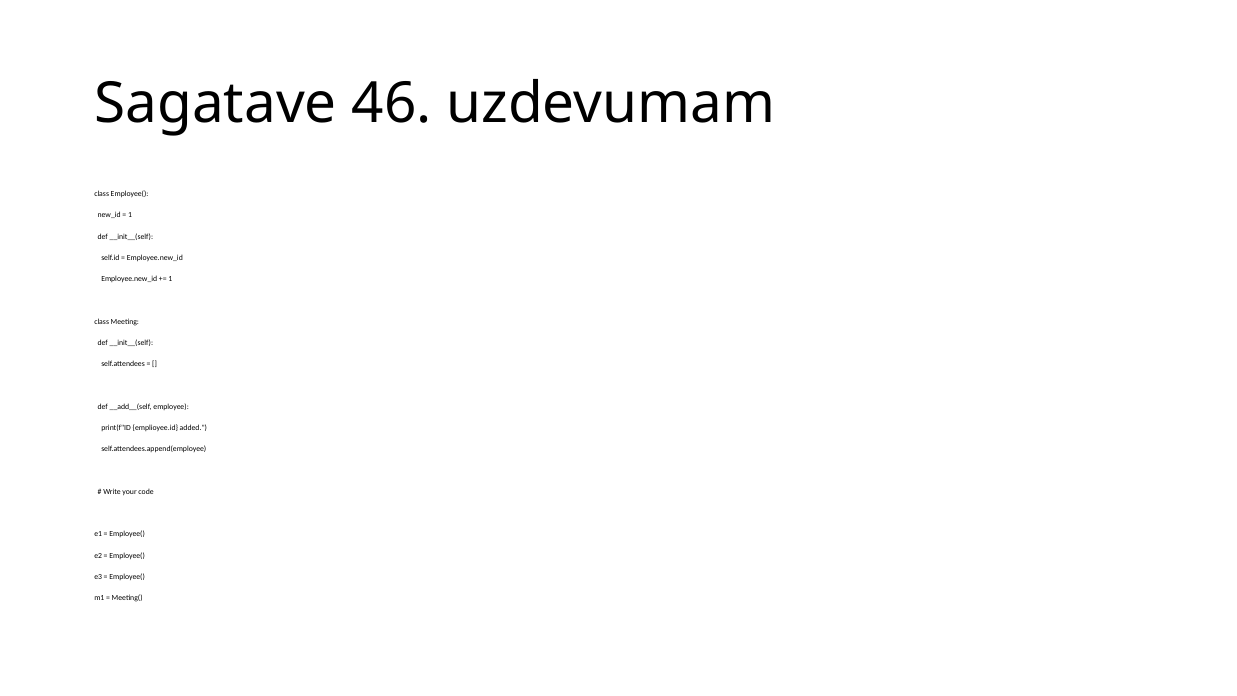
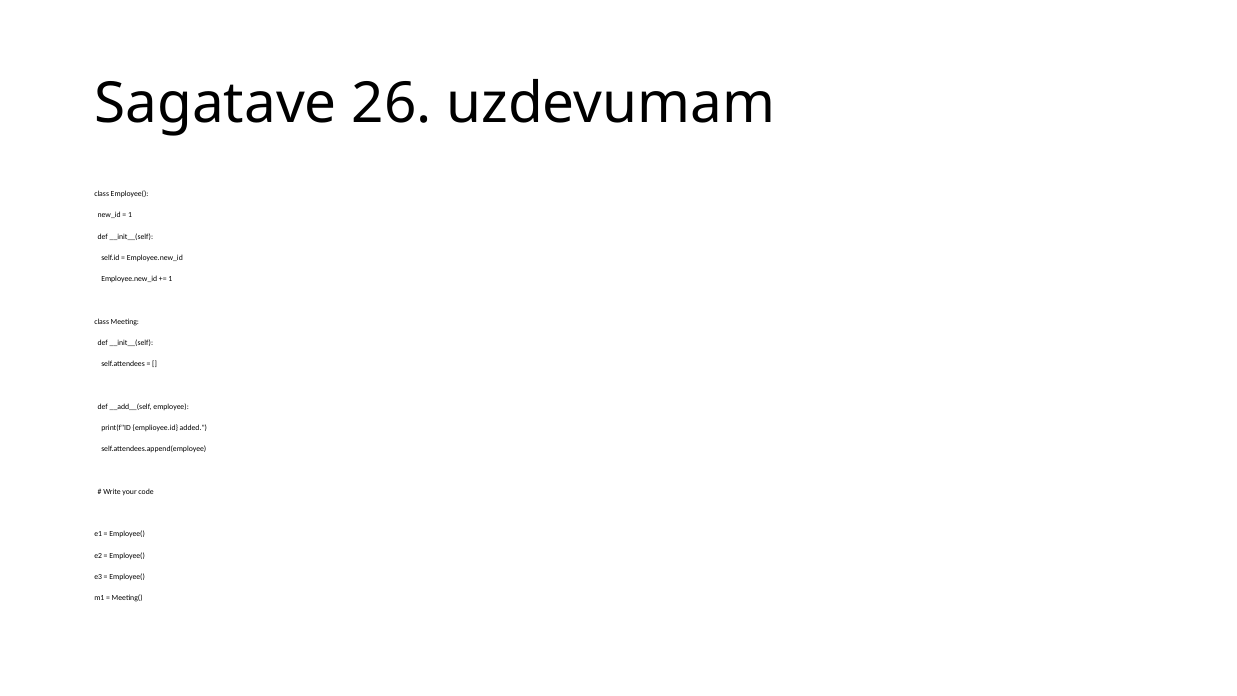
46: 46 -> 26 (392, 104)
